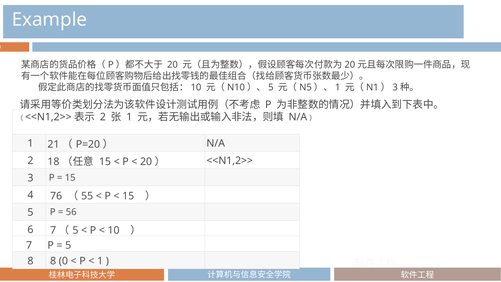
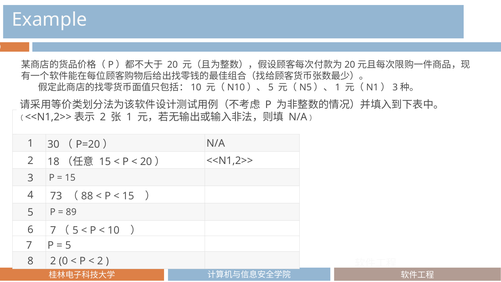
21: 21 -> 30 (53, 144)
76: 76 -> 73 (56, 196)
55: 55 -> 88 (87, 196)
56: 56 -> 89 (71, 212)
8 8: 8 -> 2 (53, 261)
1: 1 -> 2 (100, 261)
